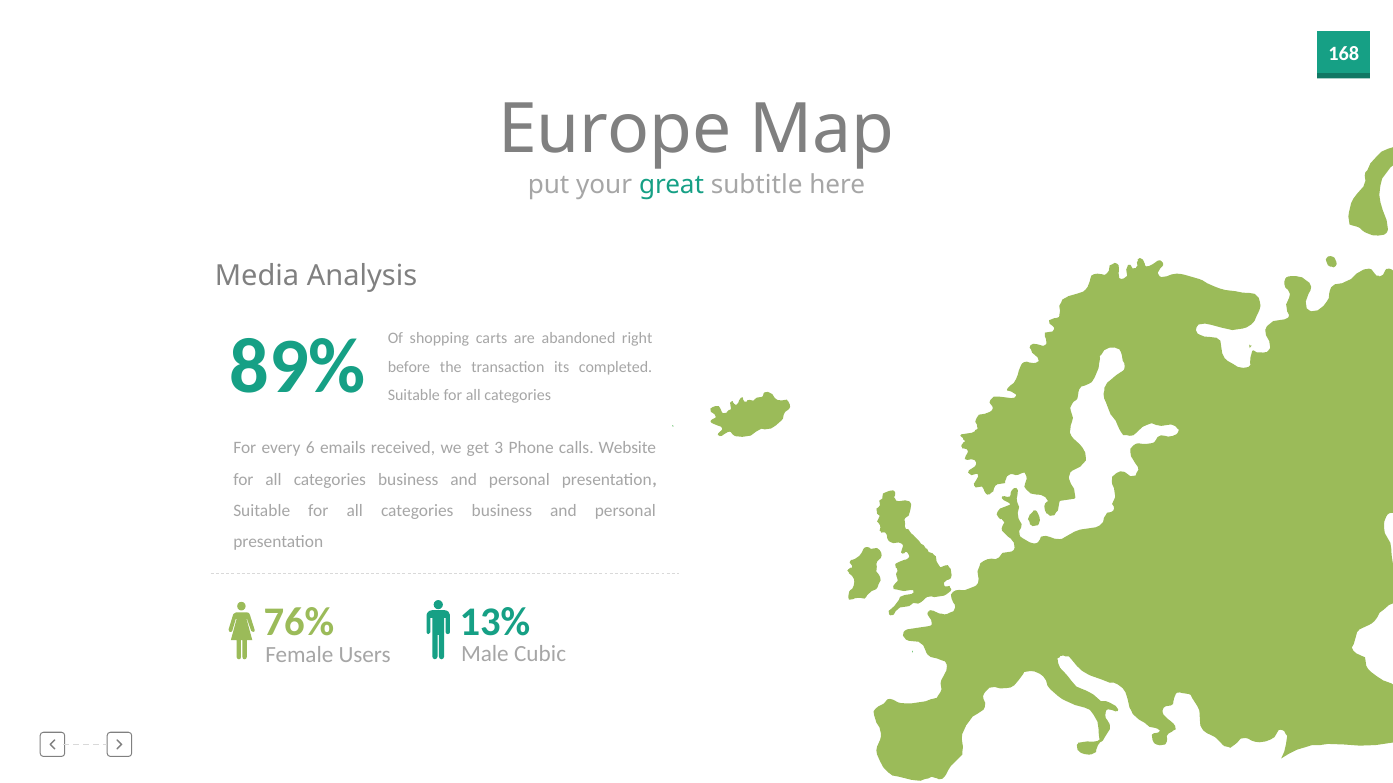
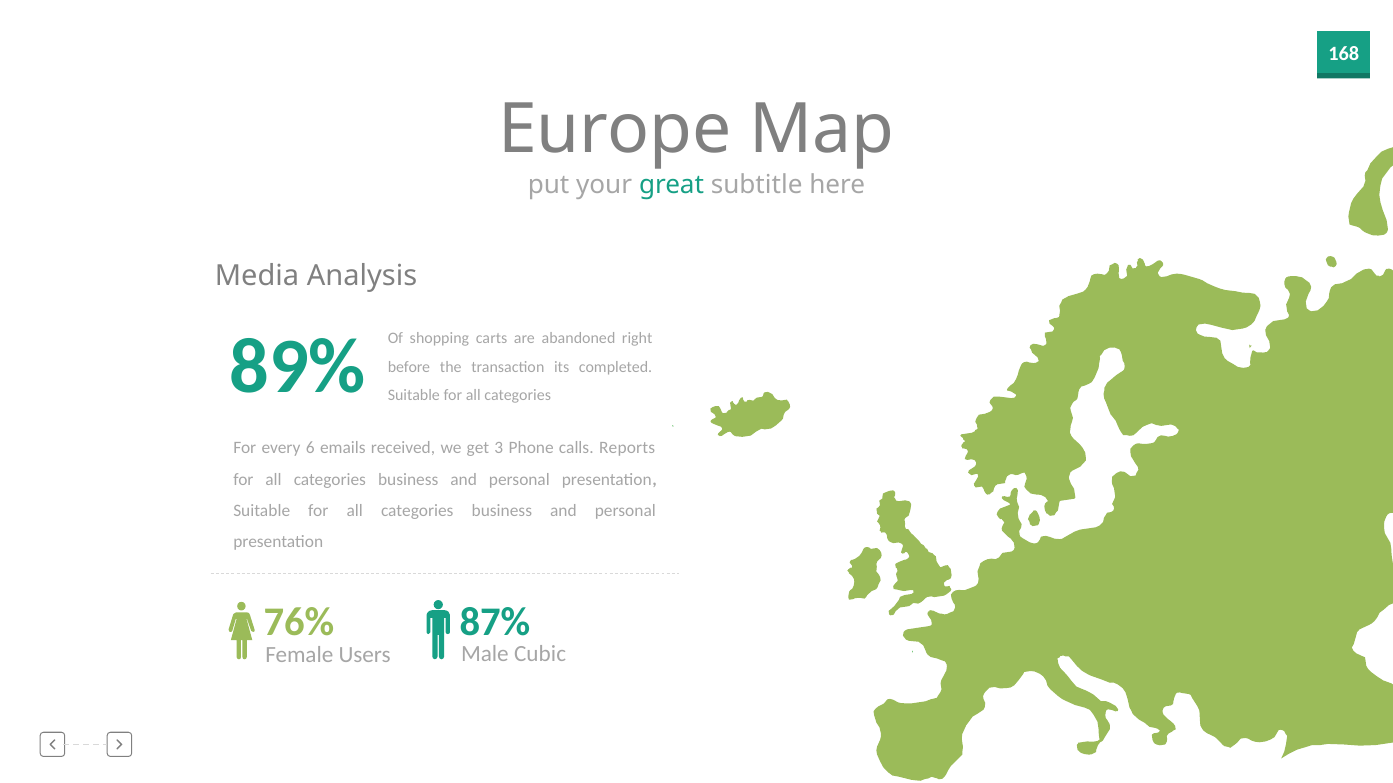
Website: Website -> Reports (627, 448)
13%: 13% -> 87% (495, 622)
